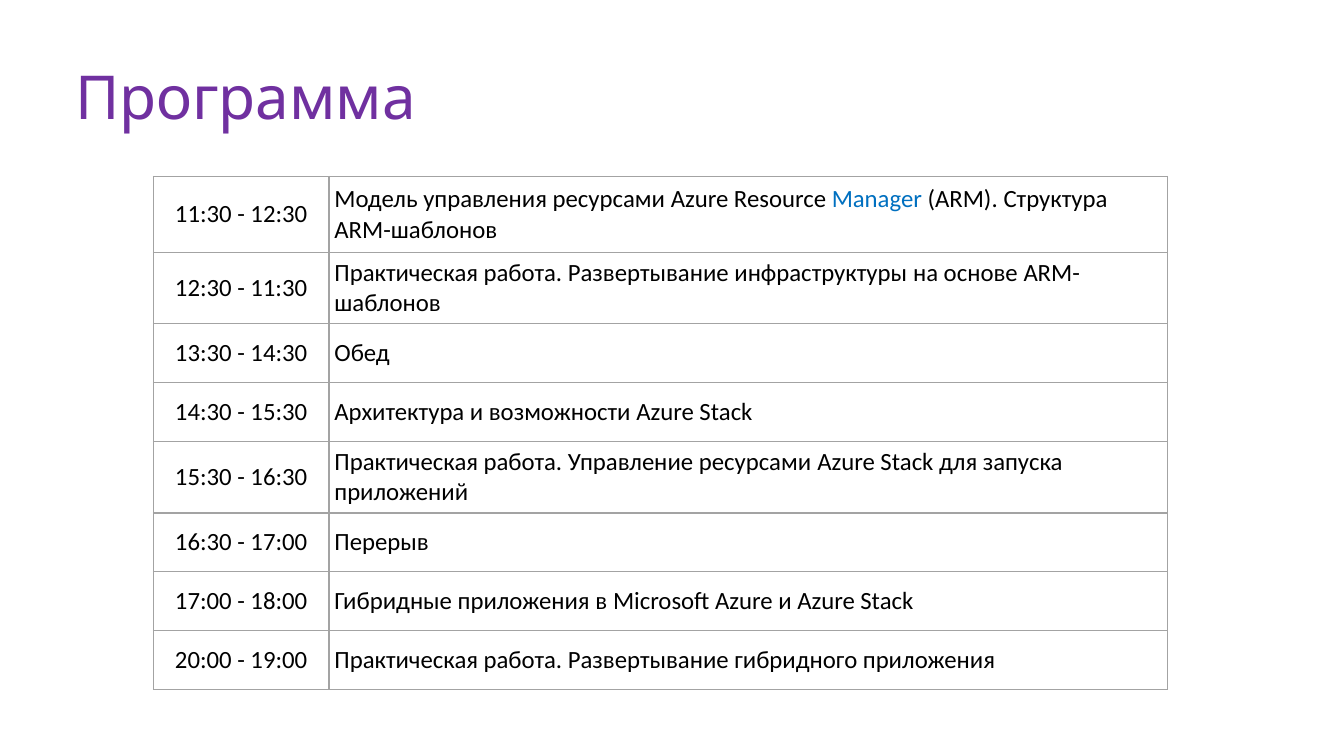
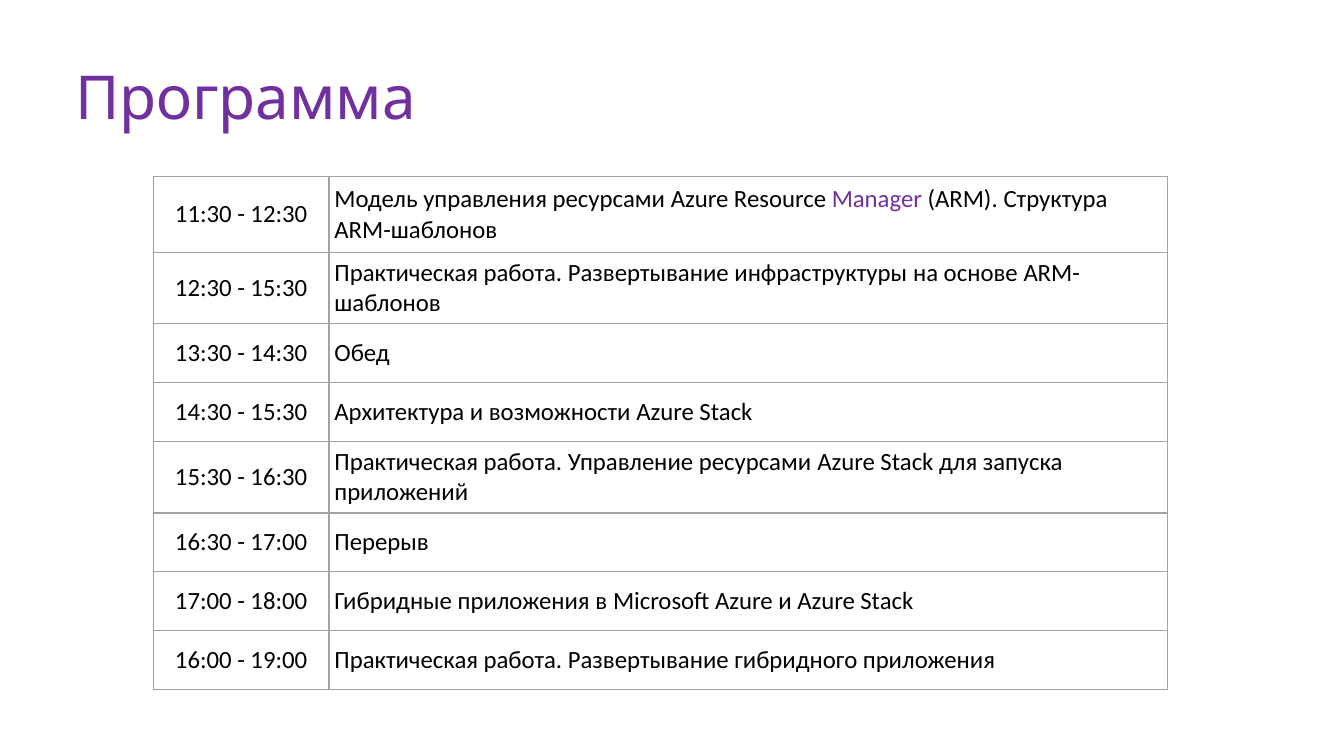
Manager colour: blue -> purple (877, 200)
11:30: 11:30 -> 15:30 (279, 288)
20:00: 20:00 -> 16:00 (203, 660)
